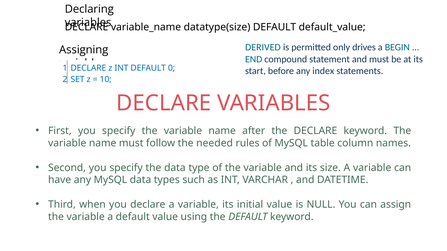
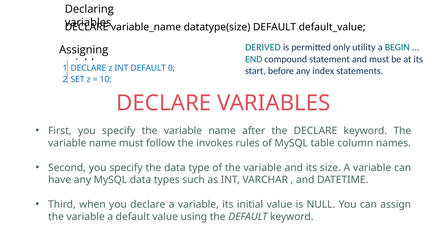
drives: drives -> utility (364, 48)
needed: needed -> invokes (215, 143)
